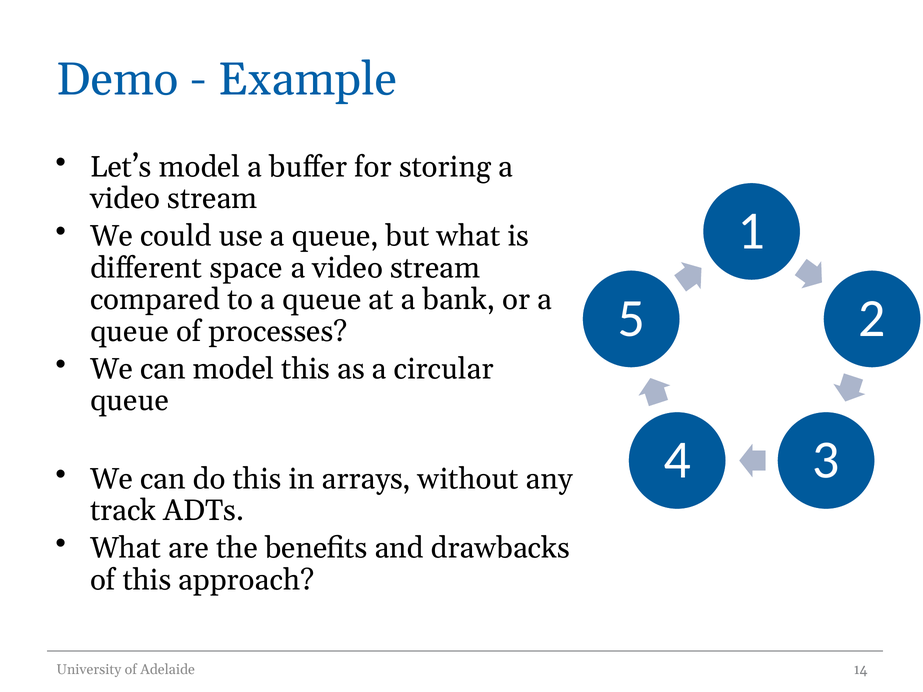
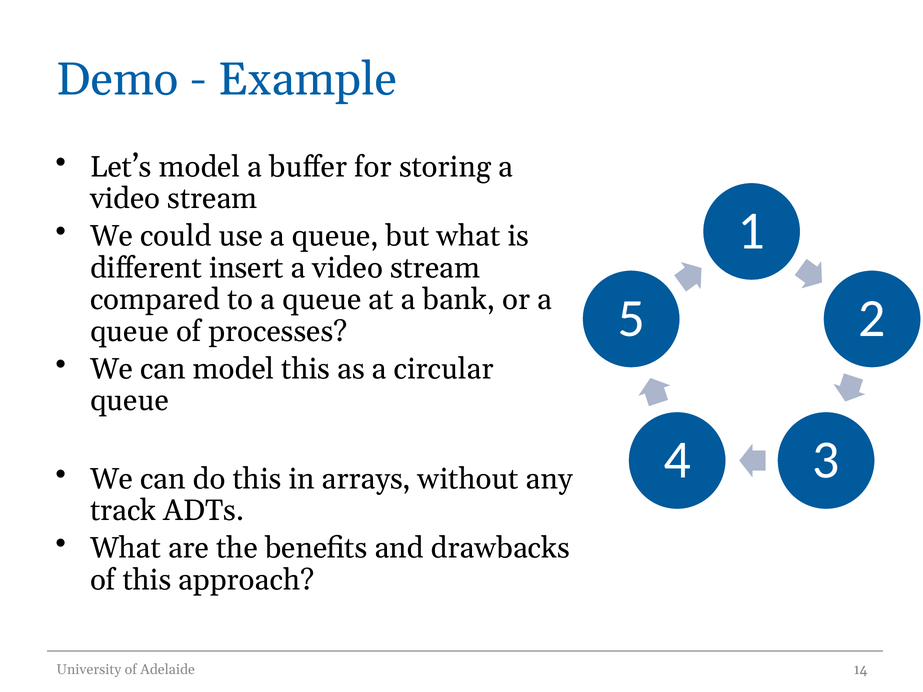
space: space -> insert (246, 268)
